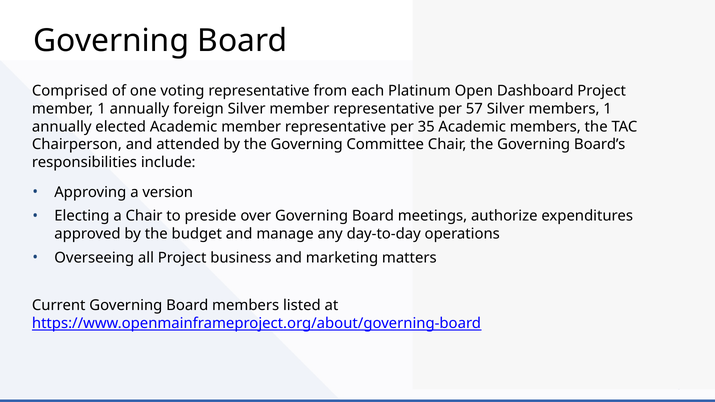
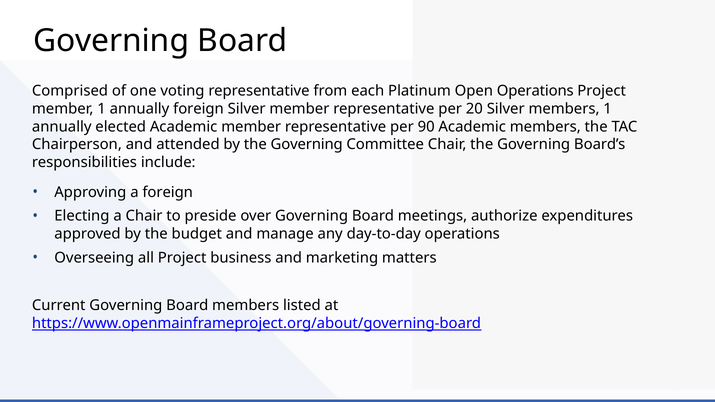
Open Dashboard: Dashboard -> Operations (535, 91)
57: 57 -> 20 (474, 109)
35: 35 -> 90 (426, 127)
a version: version -> foreign (168, 192)
